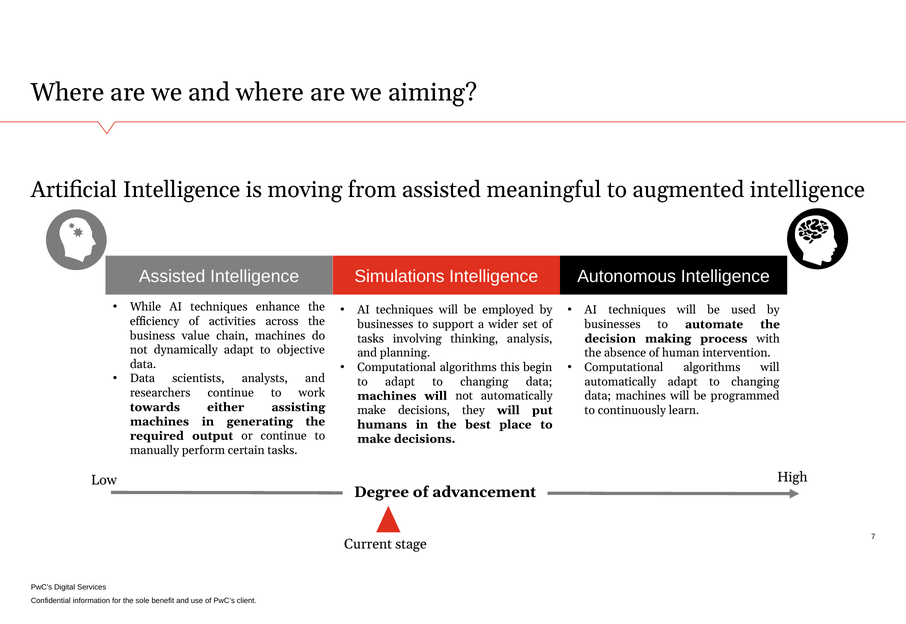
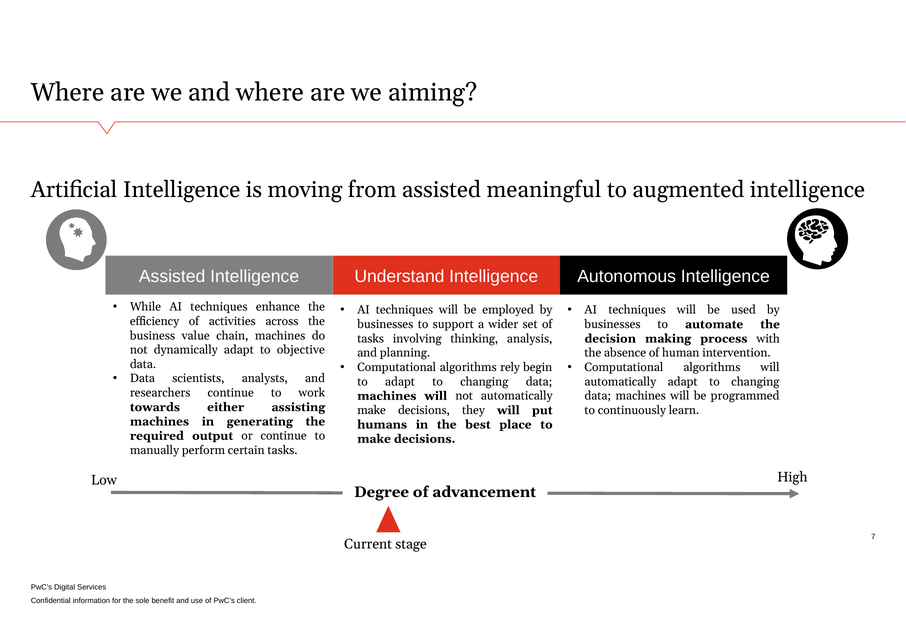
Simulations: Simulations -> Understand (399, 276)
this: this -> rely (510, 367)
